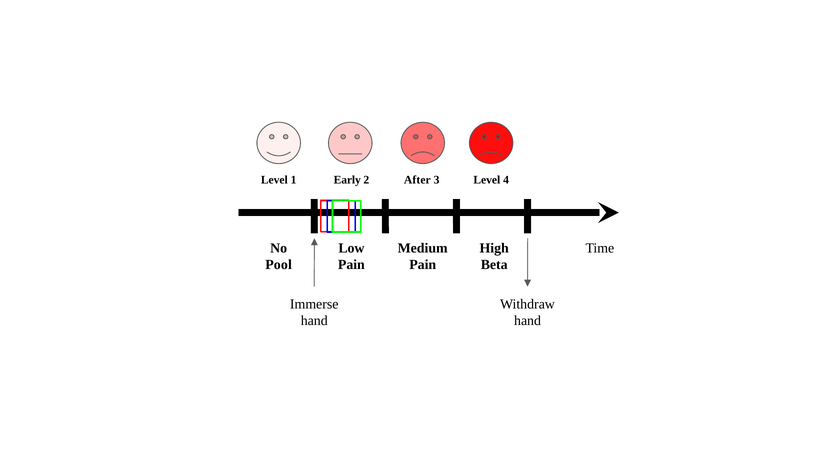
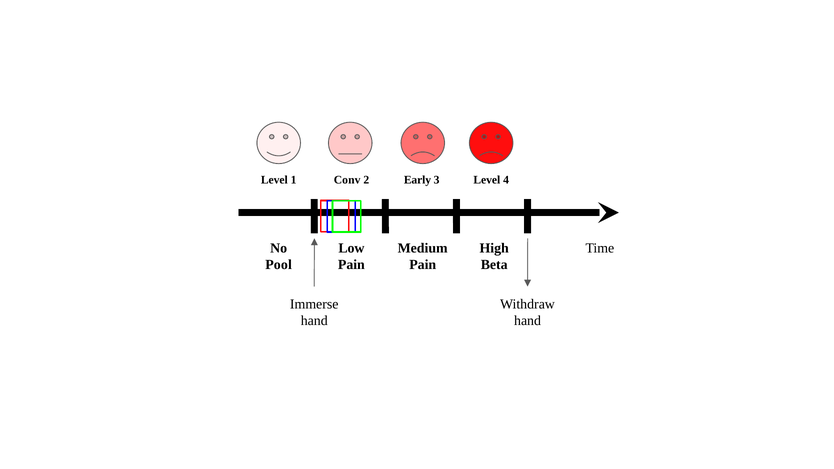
Early: Early -> Conv (347, 180)
After: After -> Early (417, 180)
